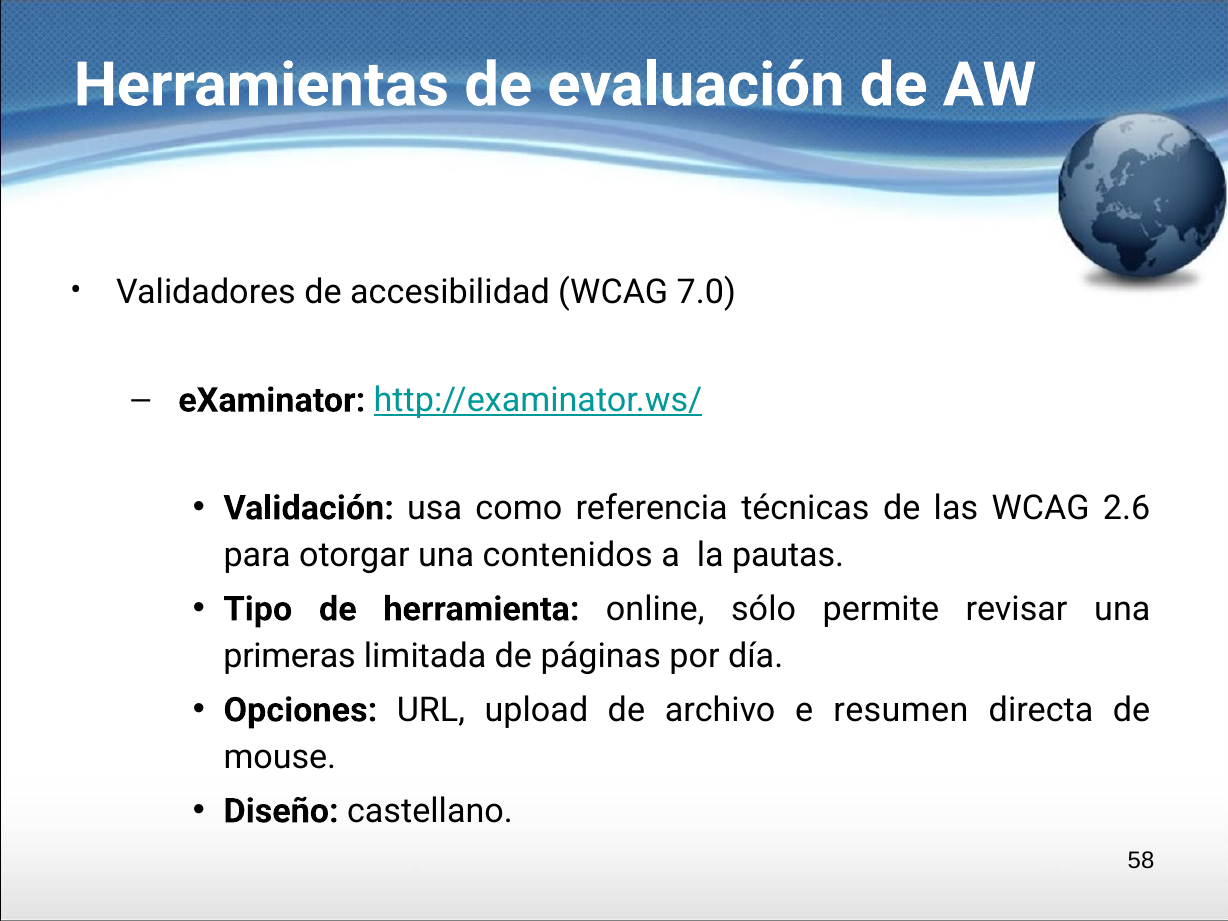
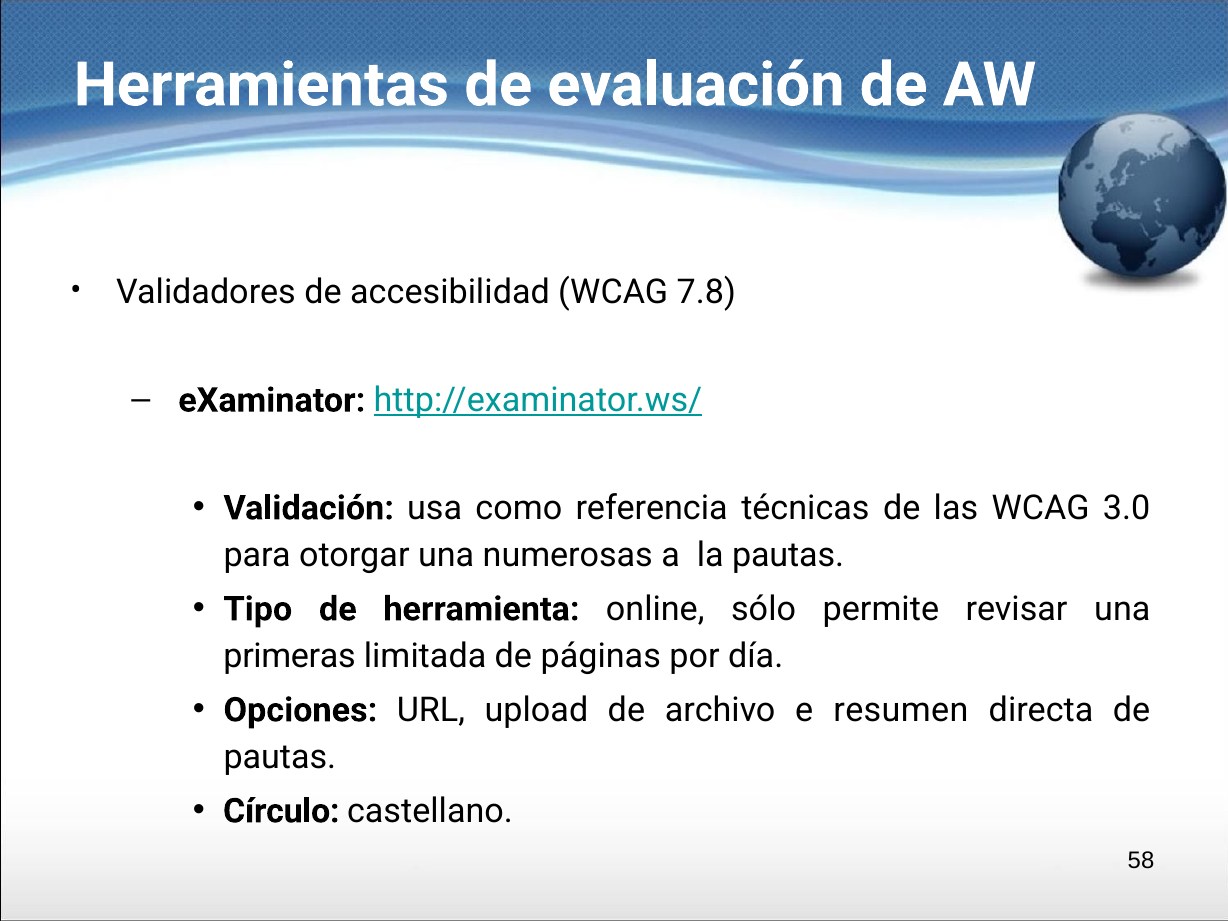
7.0: 7.0 -> 7.8 (706, 292)
2.6: 2.6 -> 3.0 (1127, 508)
contenidos: contenidos -> numerosas (568, 555)
mouse: mouse -> pautas (280, 757)
Diseño: Diseño -> Círculo (281, 811)
